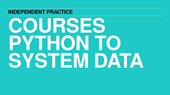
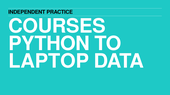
SYSTEM: SYSTEM -> LAPTOP (49, 61)
